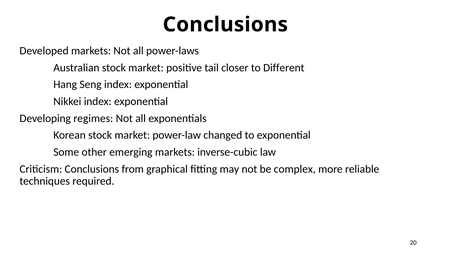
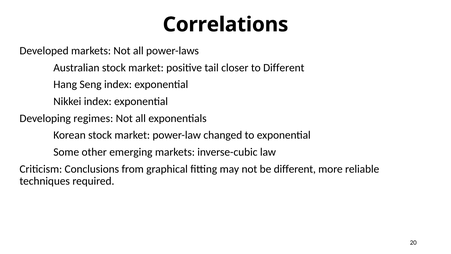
Conclusions: Conclusions -> Correlations (226, 25)
be complex: complex -> different (295, 169)
